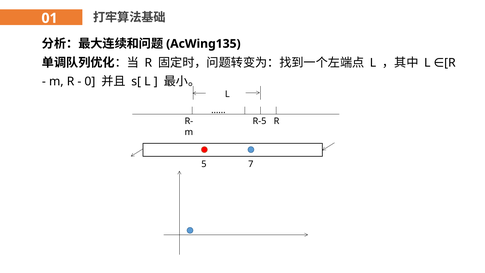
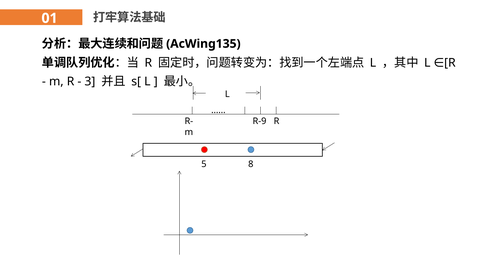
0: 0 -> 3 (90, 82)
R-5: R-5 -> R-9 (259, 121)
7: 7 -> 8 (251, 164)
